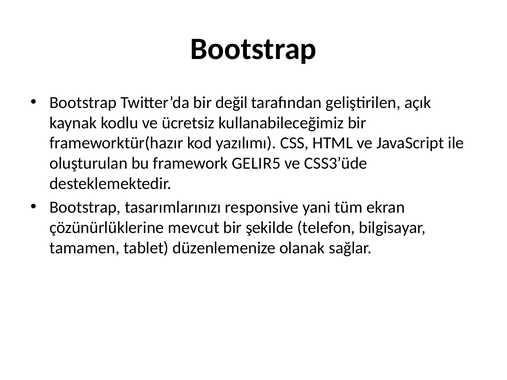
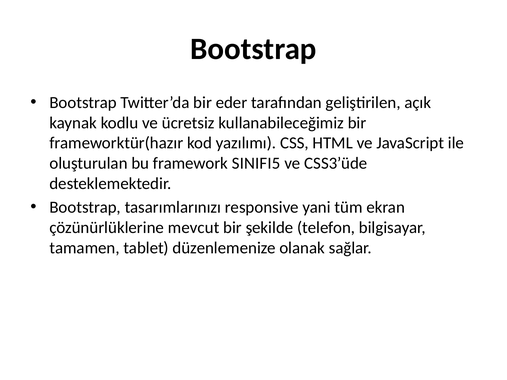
değil: değil -> eder (231, 103)
GELIR5: GELIR5 -> SINIFI5 (256, 163)
